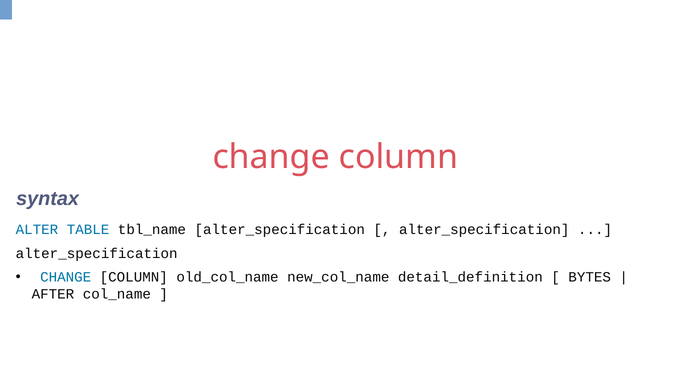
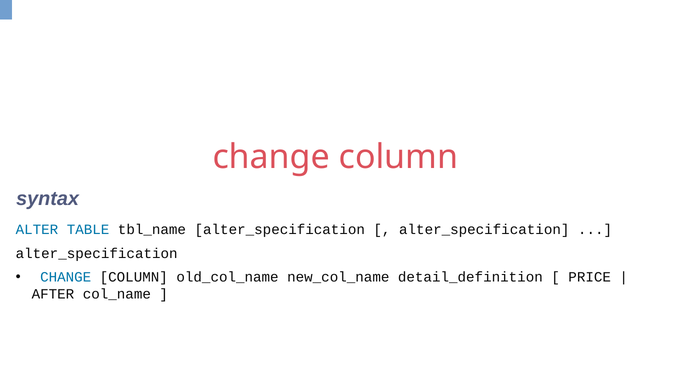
BYTES: BYTES -> PRICE (590, 277)
